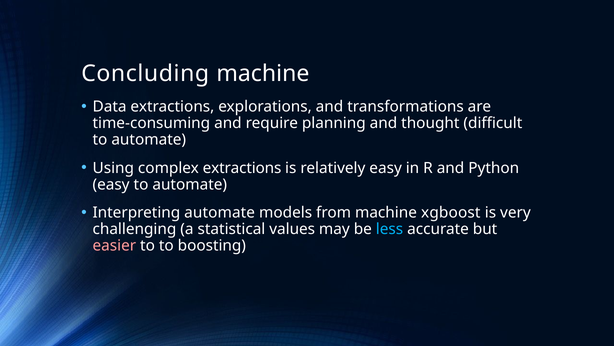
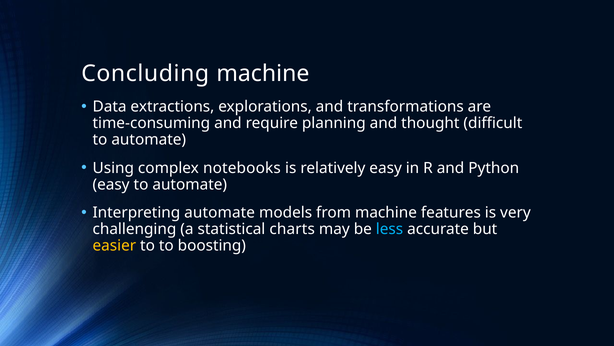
complex extractions: extractions -> notebooks (242, 168)
xgboost: xgboost -> features (451, 212)
values: values -> charts (292, 229)
easier colour: pink -> yellow (114, 245)
